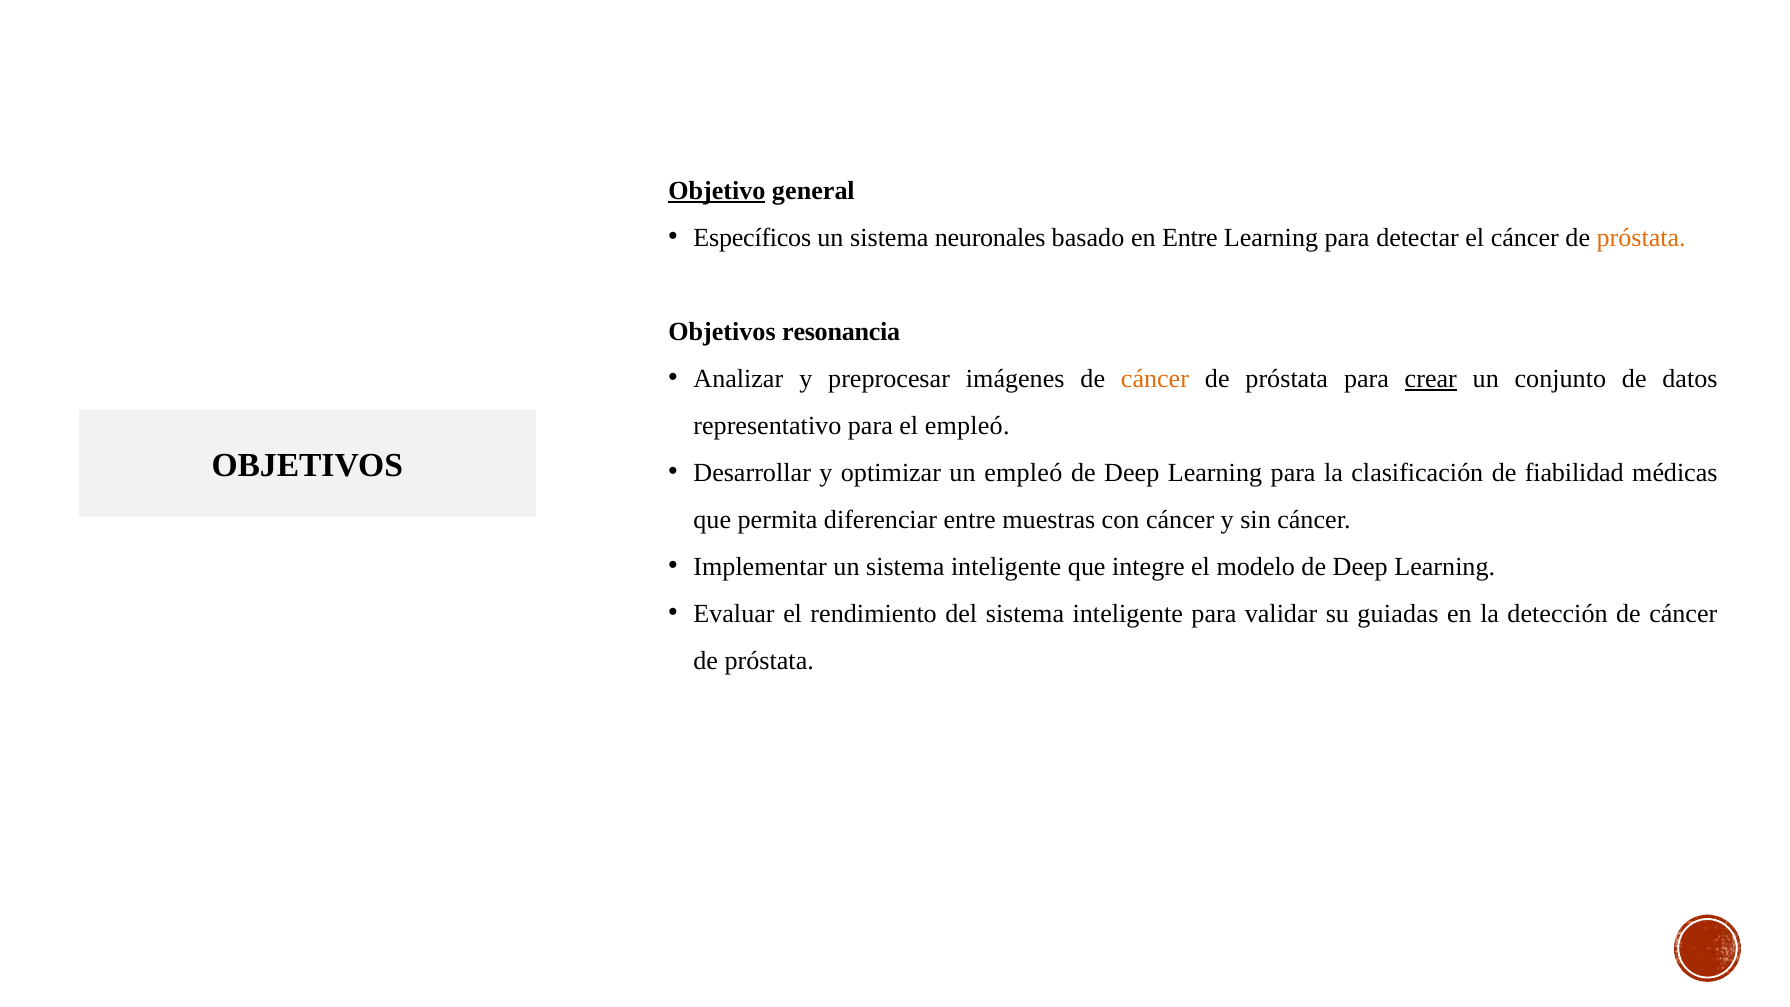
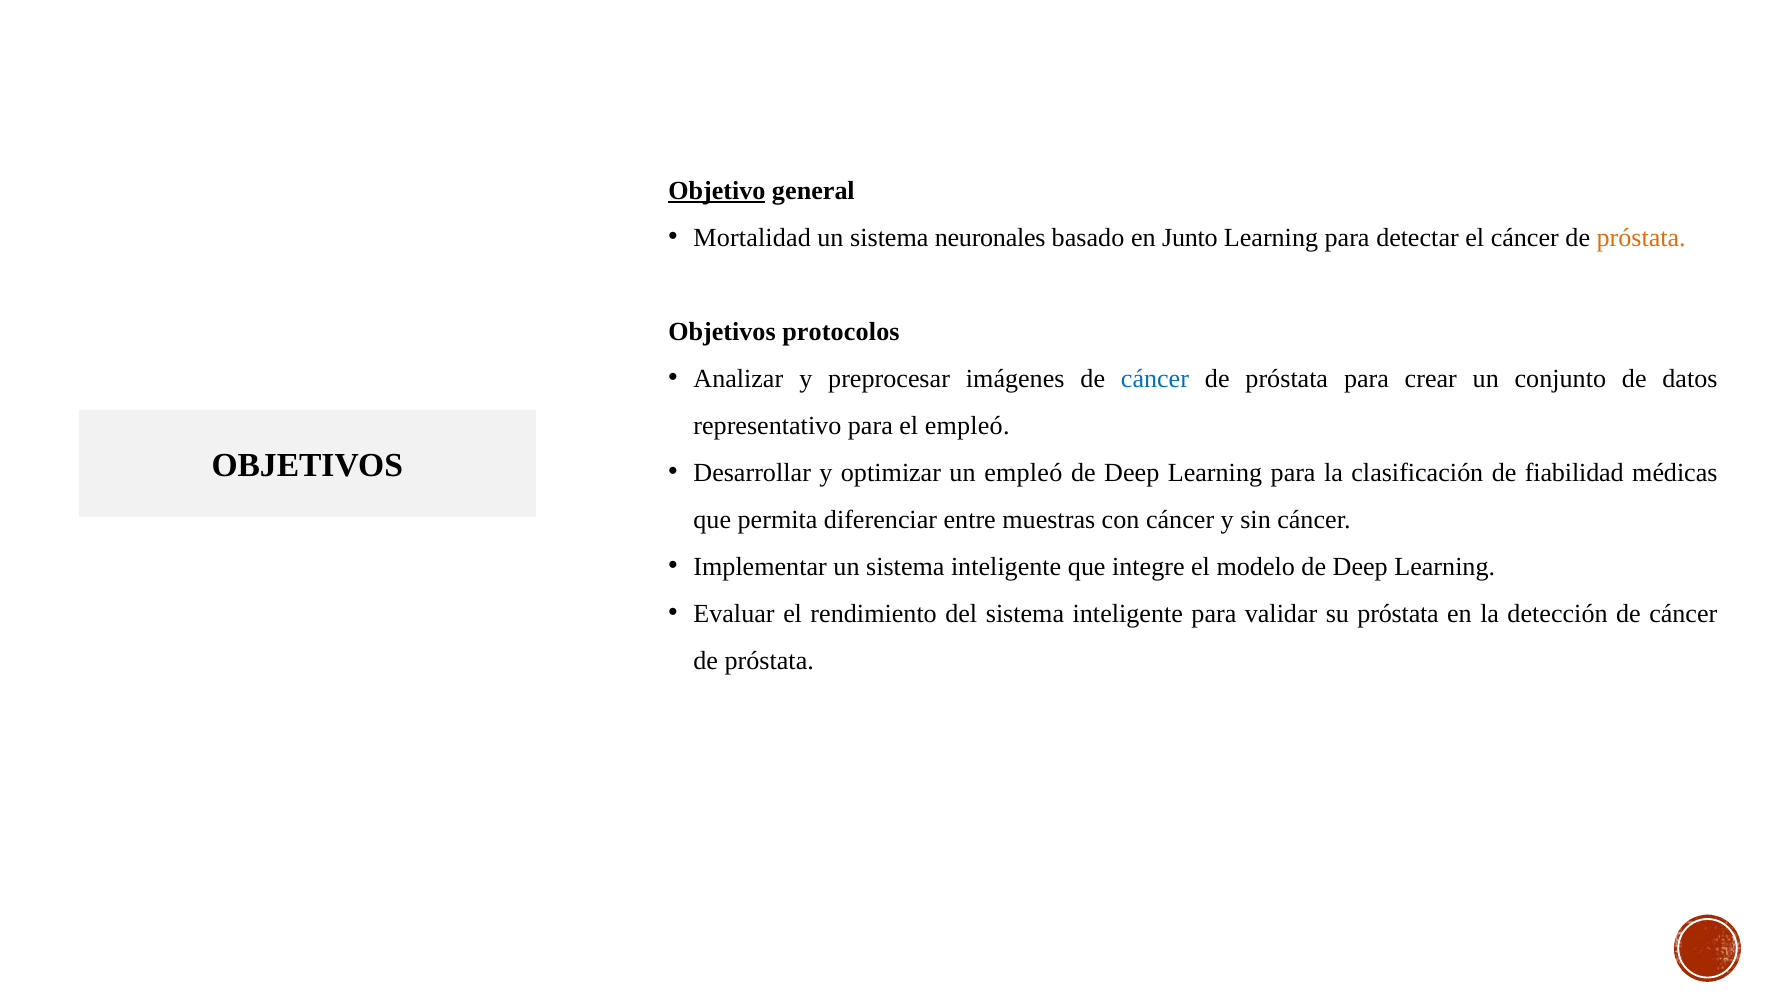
Específicos: Específicos -> Mortalidad (752, 238)
en Entre: Entre -> Junto (1190, 238)
resonancia: resonancia -> protocolos (841, 331)
cáncer colour: orange -> blue (1155, 378)
crear underline: present -> none (1431, 378)
su guiadas: guiadas -> próstata (1398, 613)
